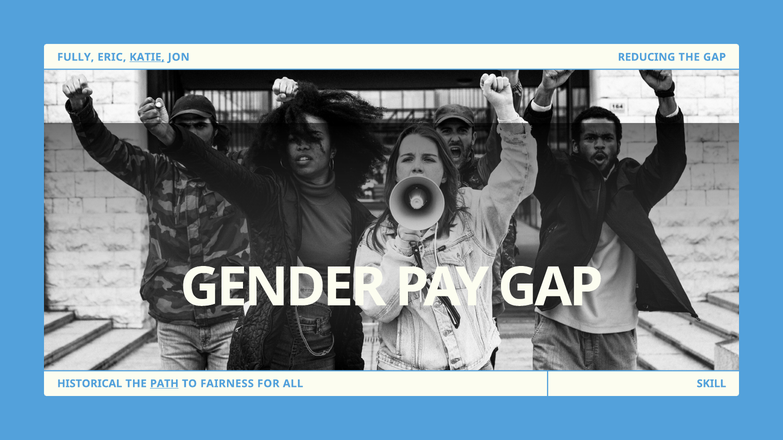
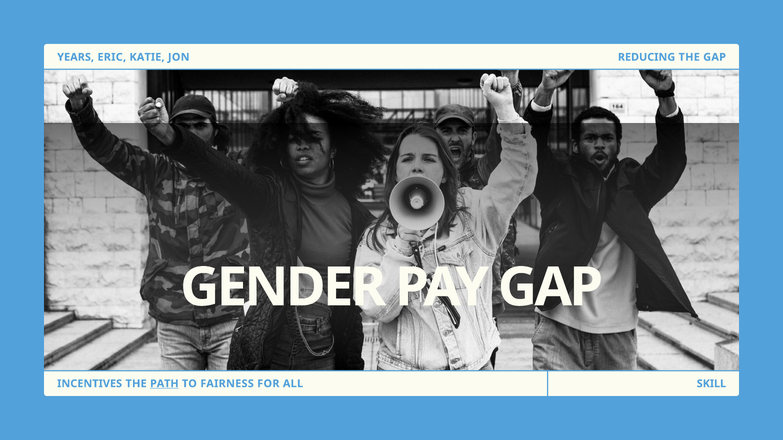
FULLY: FULLY -> YEARS (76, 57)
KATIE underline: present -> none (147, 57)
HISTORICAL: HISTORICAL -> INCENTIVES (90, 384)
